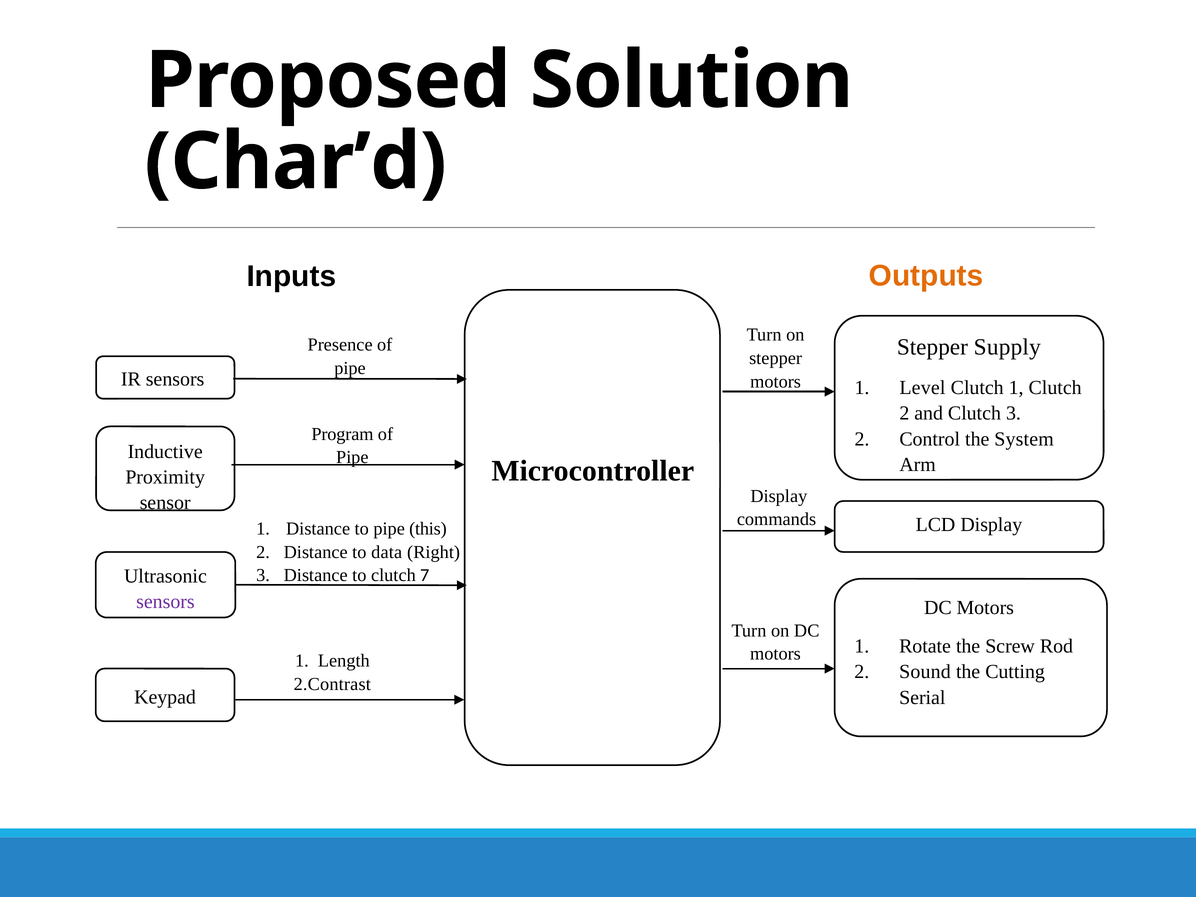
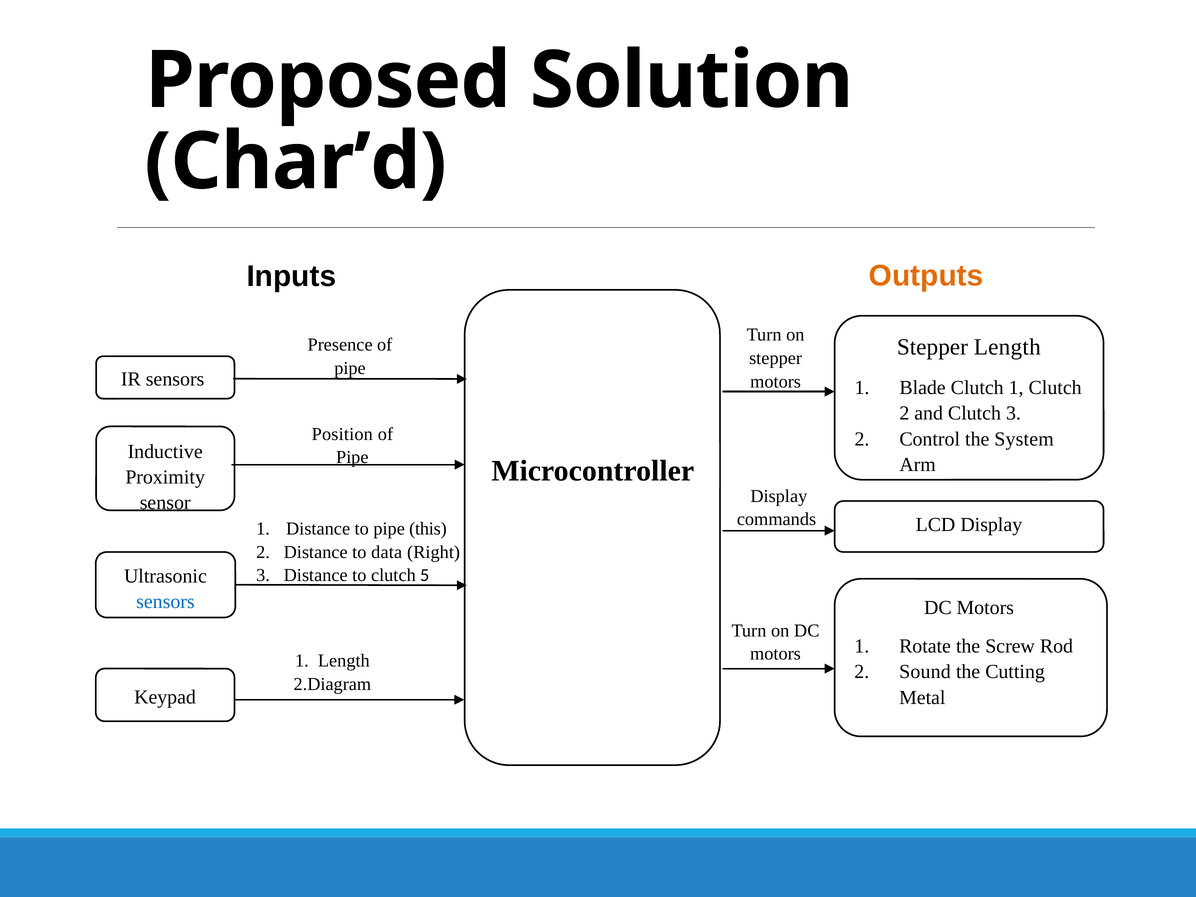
Stepper Supply: Supply -> Length (1007, 347)
Level: Level -> Blade (923, 388)
Program: Program -> Position (342, 434)
7: 7 -> 5 (425, 575)
sensors colour: purple -> blue (165, 602)
2.Contrast: 2.Contrast -> 2.Diagram (332, 684)
Serial: Serial -> Metal (922, 697)
